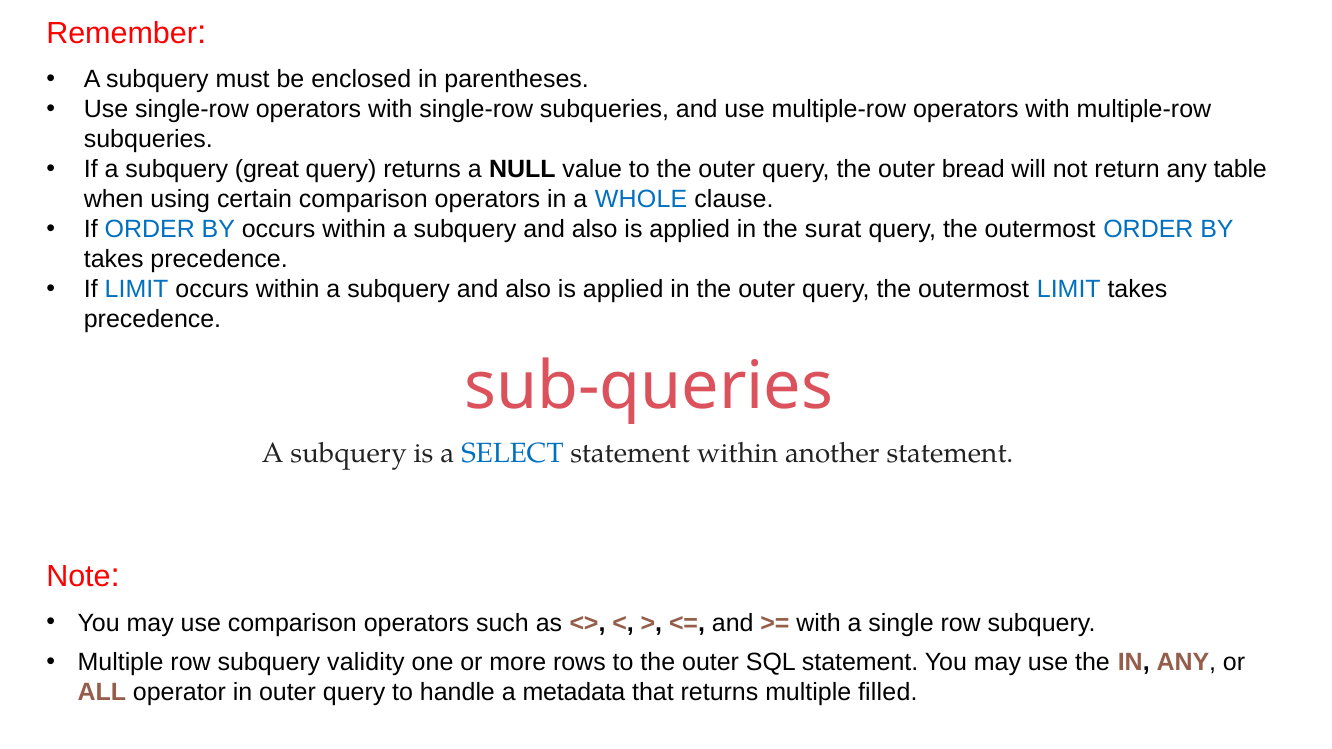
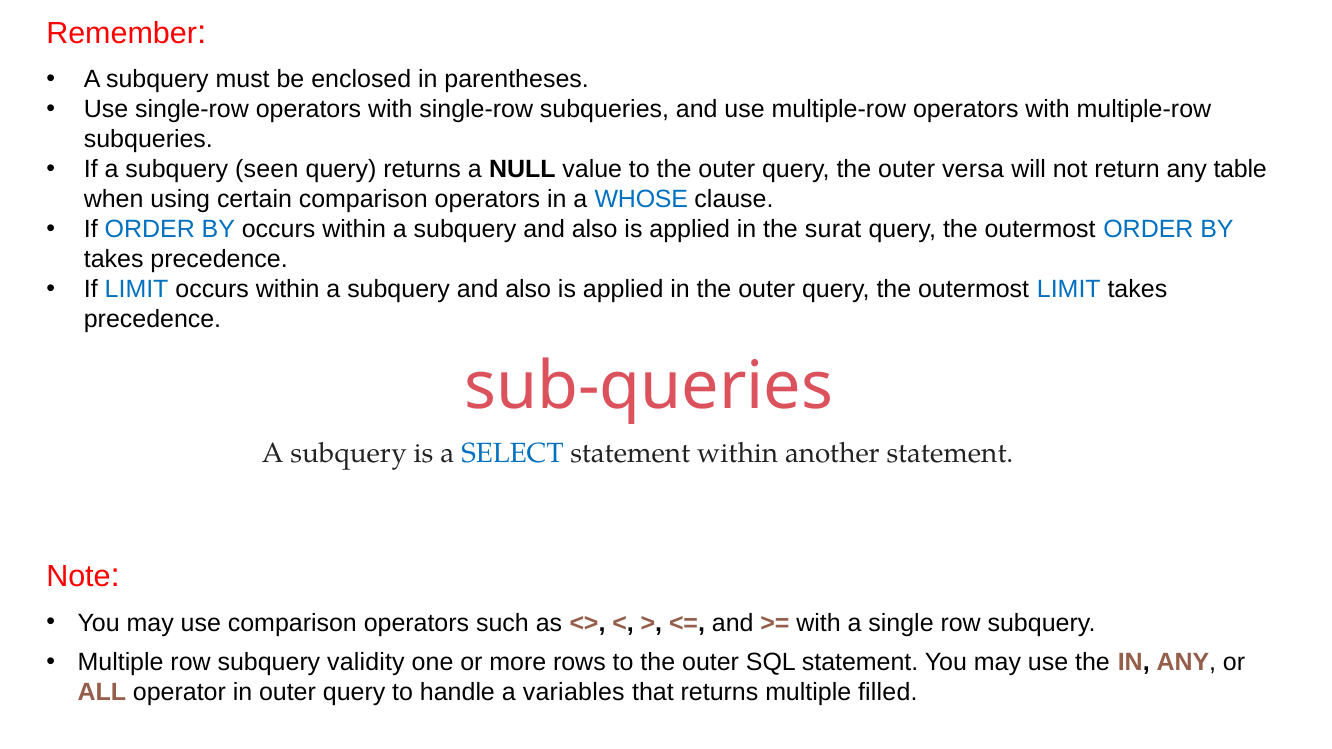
great: great -> seen (267, 170)
bread: bread -> versa (973, 170)
WHOLE: WHOLE -> WHOSE (641, 200)
metadata: metadata -> variables (574, 693)
